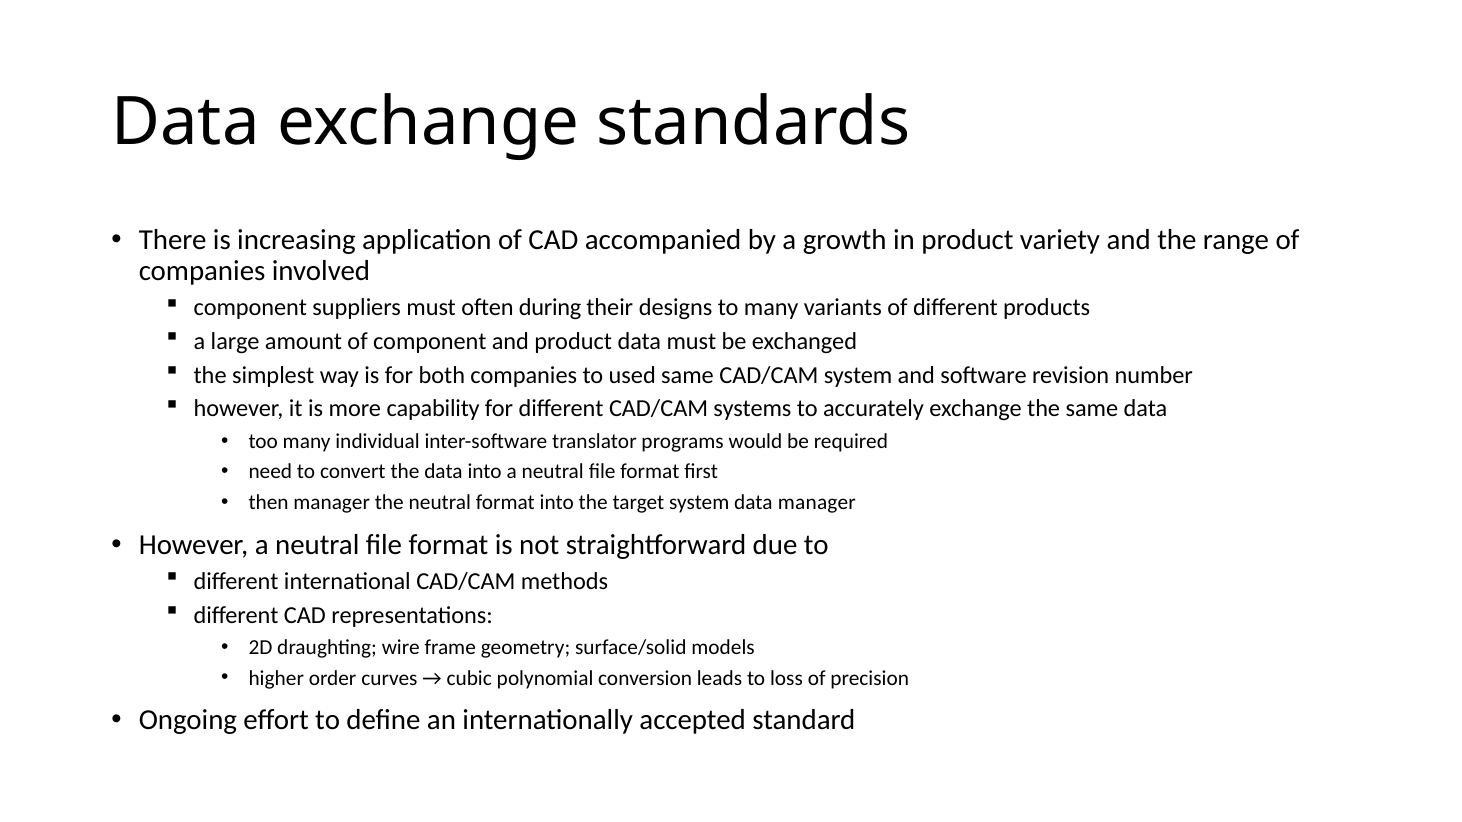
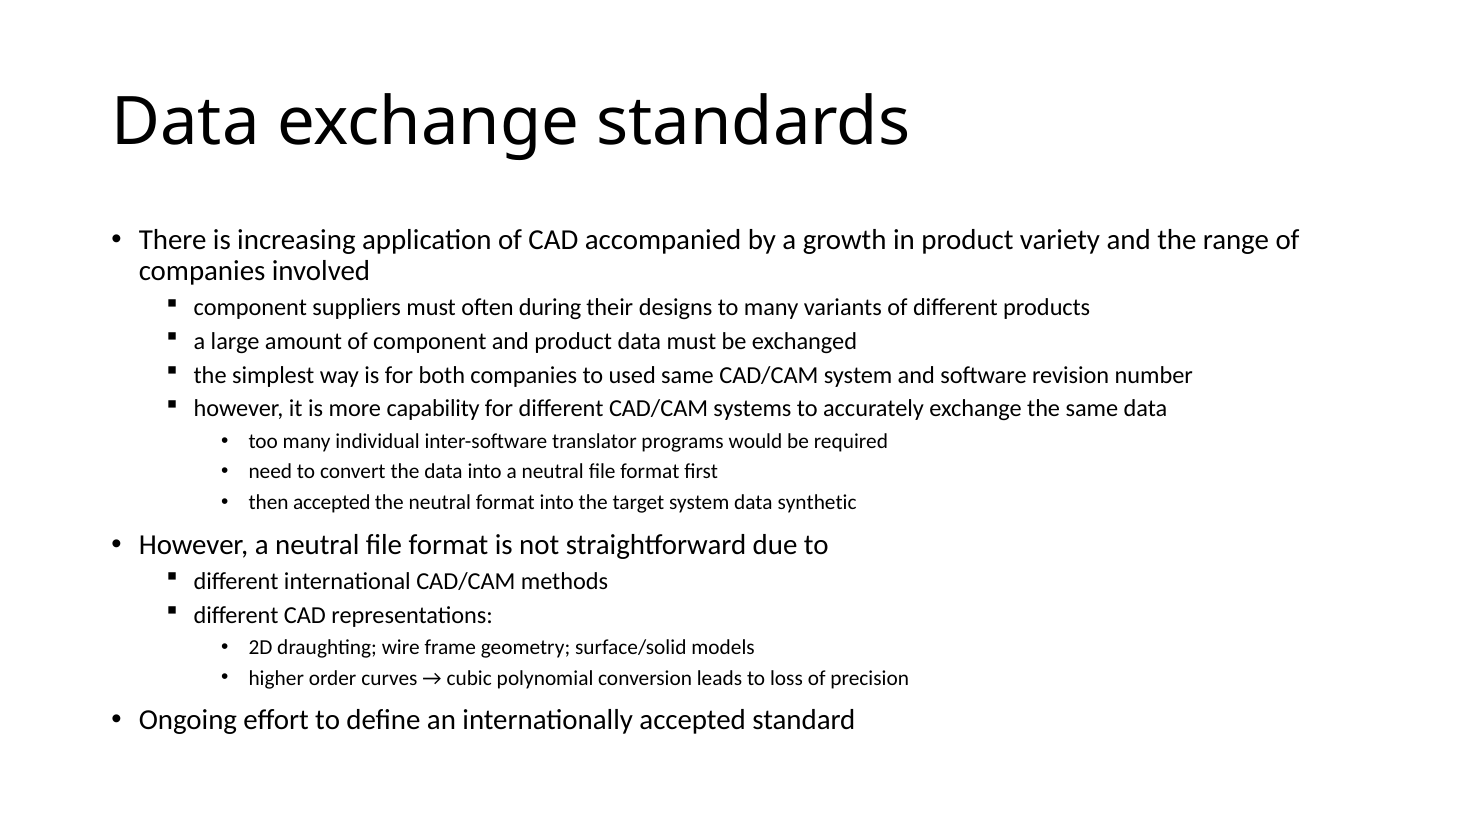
then manager: manager -> accepted (332, 503)
data manager: manager -> synthetic (817, 503)
